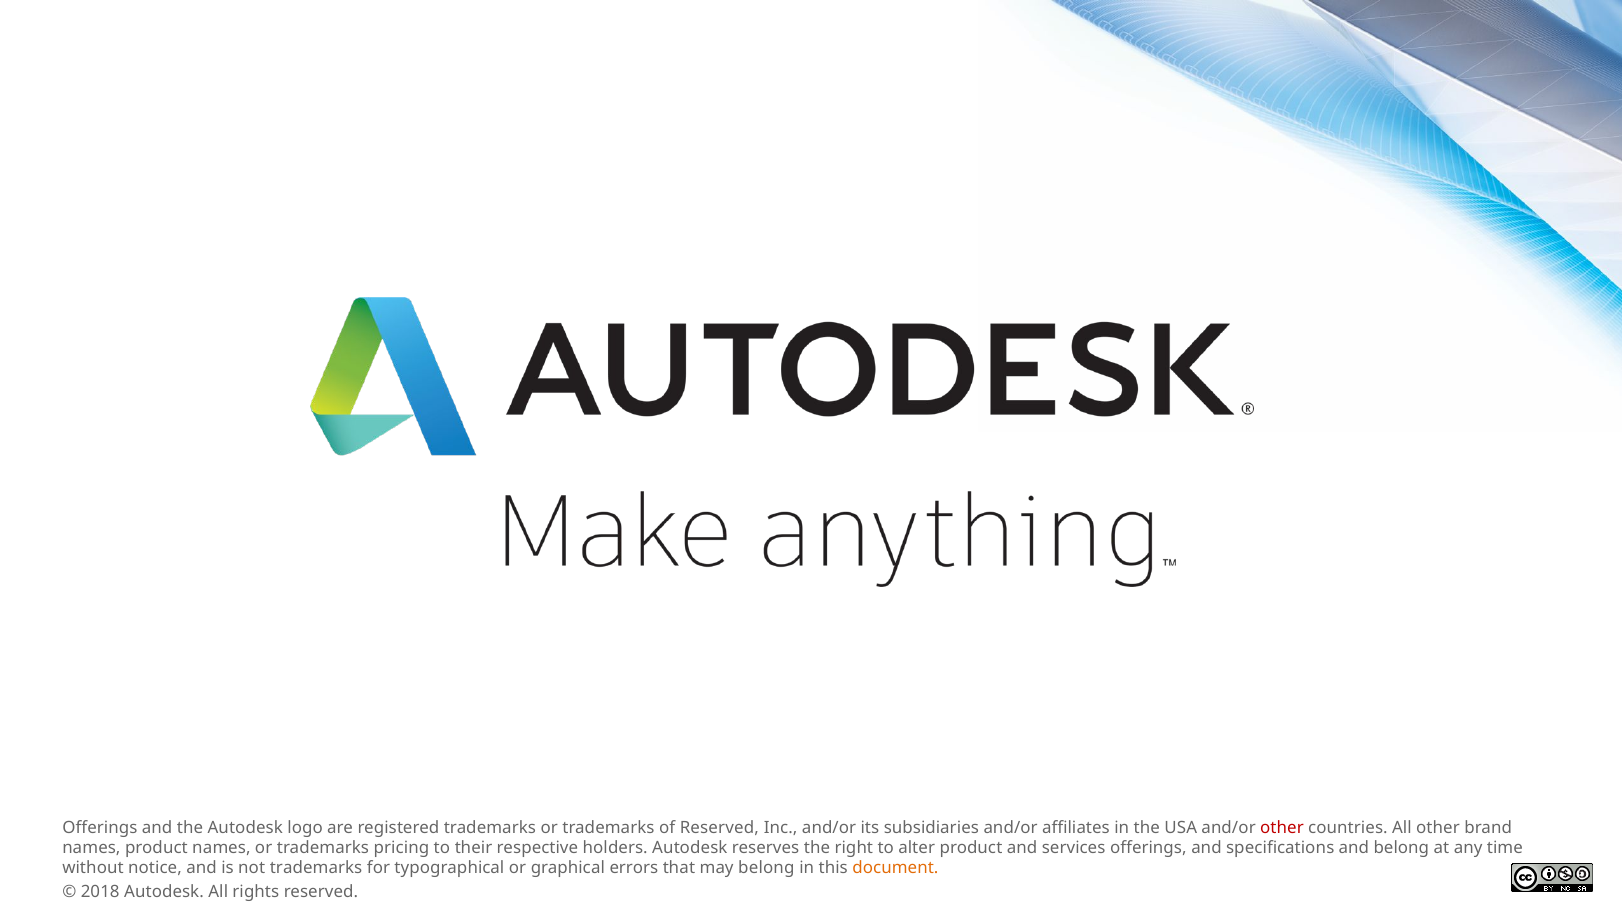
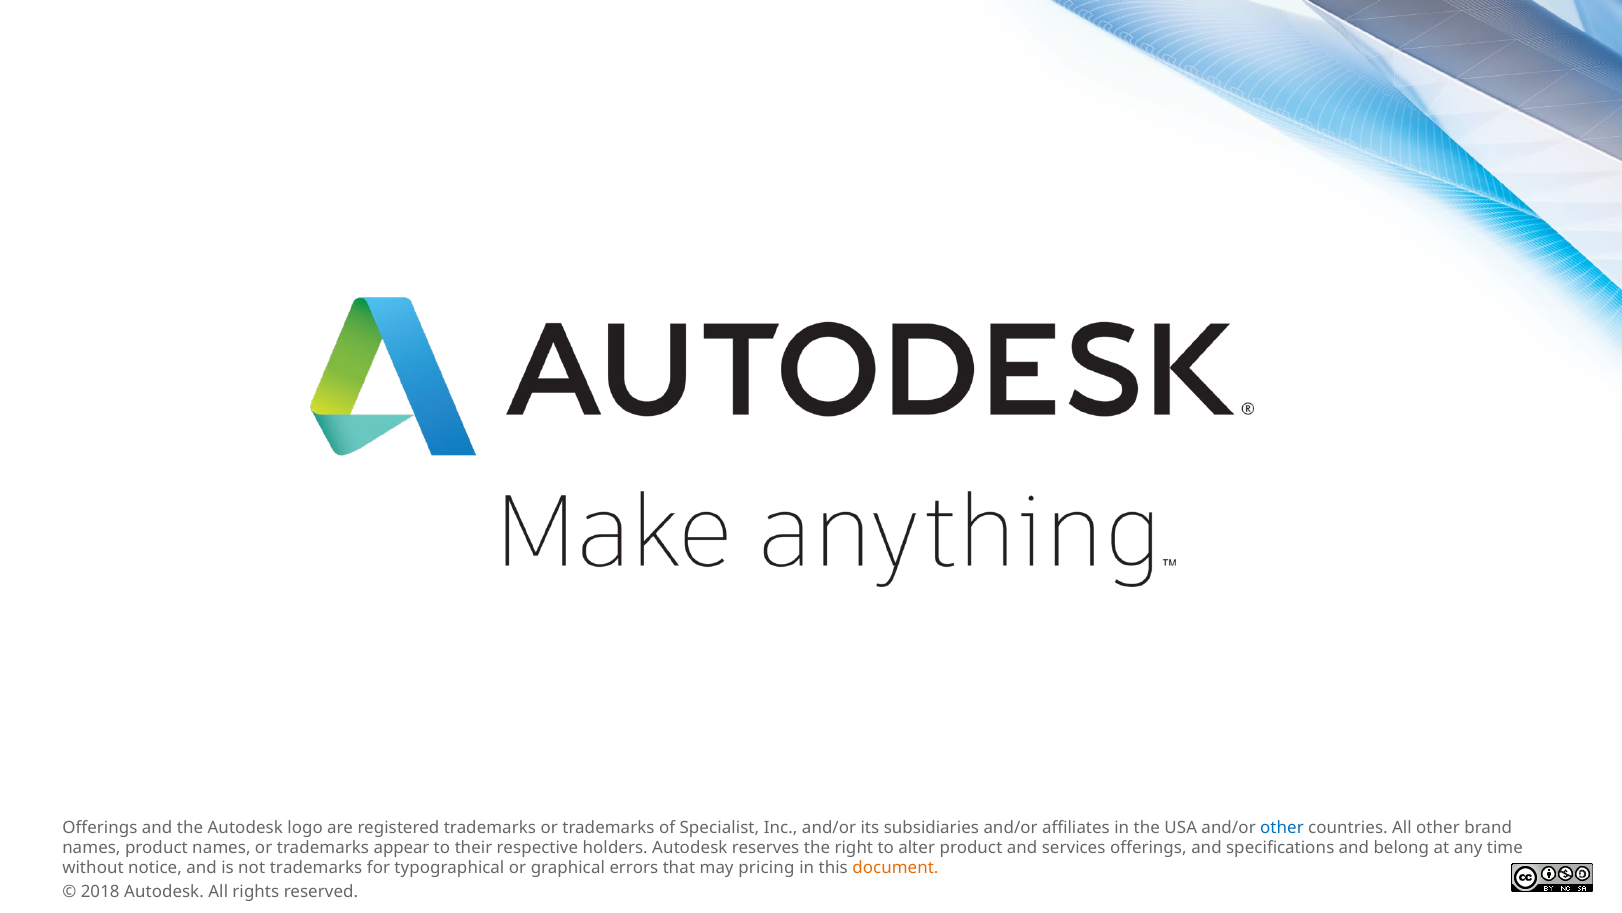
of Reserved: Reserved -> Specialist (719, 827)
other colour: red -> blue (1282, 827)
pricing: pricing -> appear (402, 847)
may belong: belong -> pricing (766, 868)
